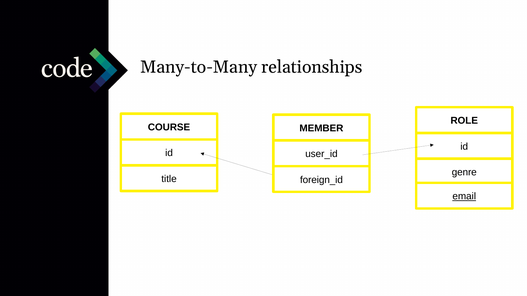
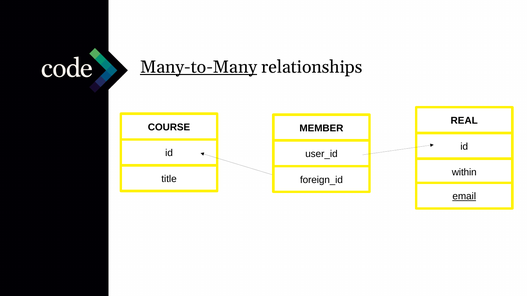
Many-to-Many underline: none -> present (199, 67)
ROLE: ROLE -> REAL (464, 121)
genre: genre -> within (464, 173)
